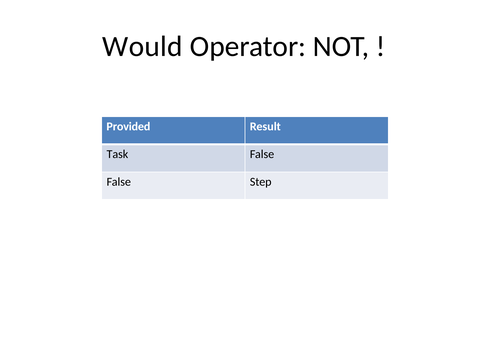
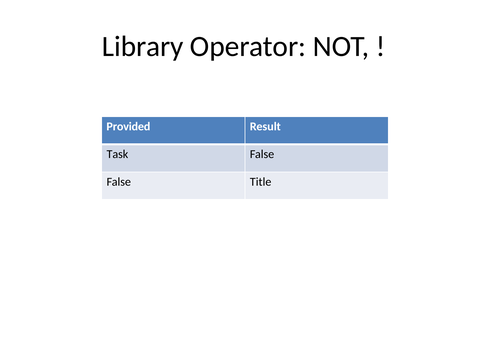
Would: Would -> Library (143, 47)
Step: Step -> Title (261, 182)
